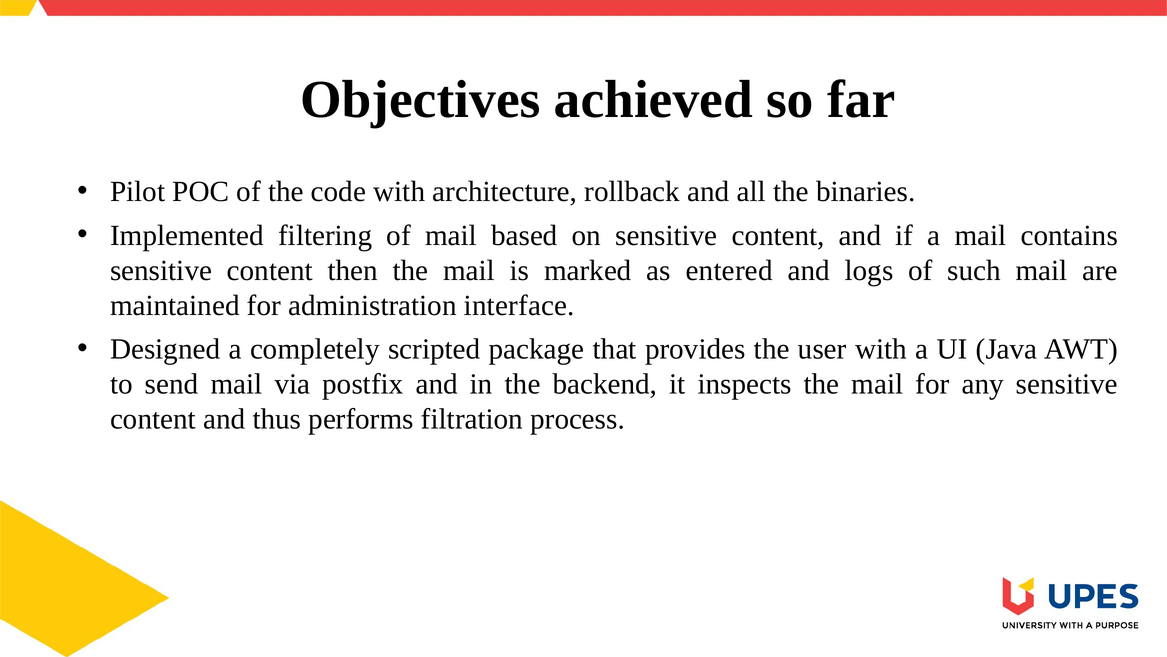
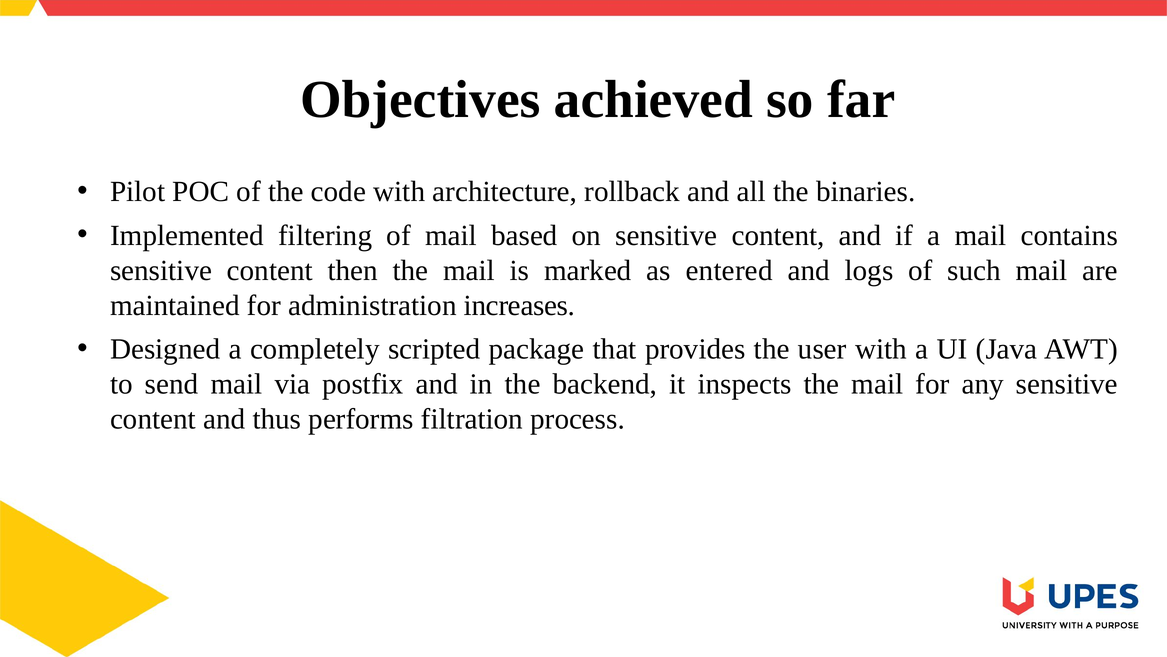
interface: interface -> increases (520, 305)
